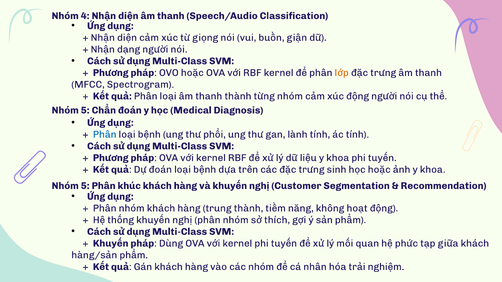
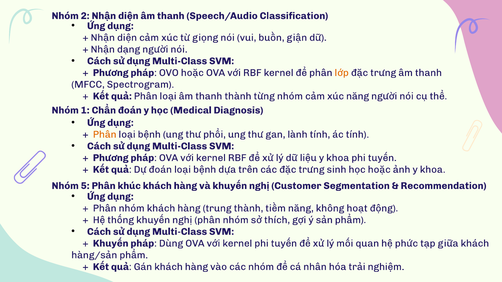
4: 4 -> 2 (85, 16)
xúc động: động -> năng (358, 96)
5: 5 -> 1 (85, 110)
Phân colour: blue -> orange (105, 135)
